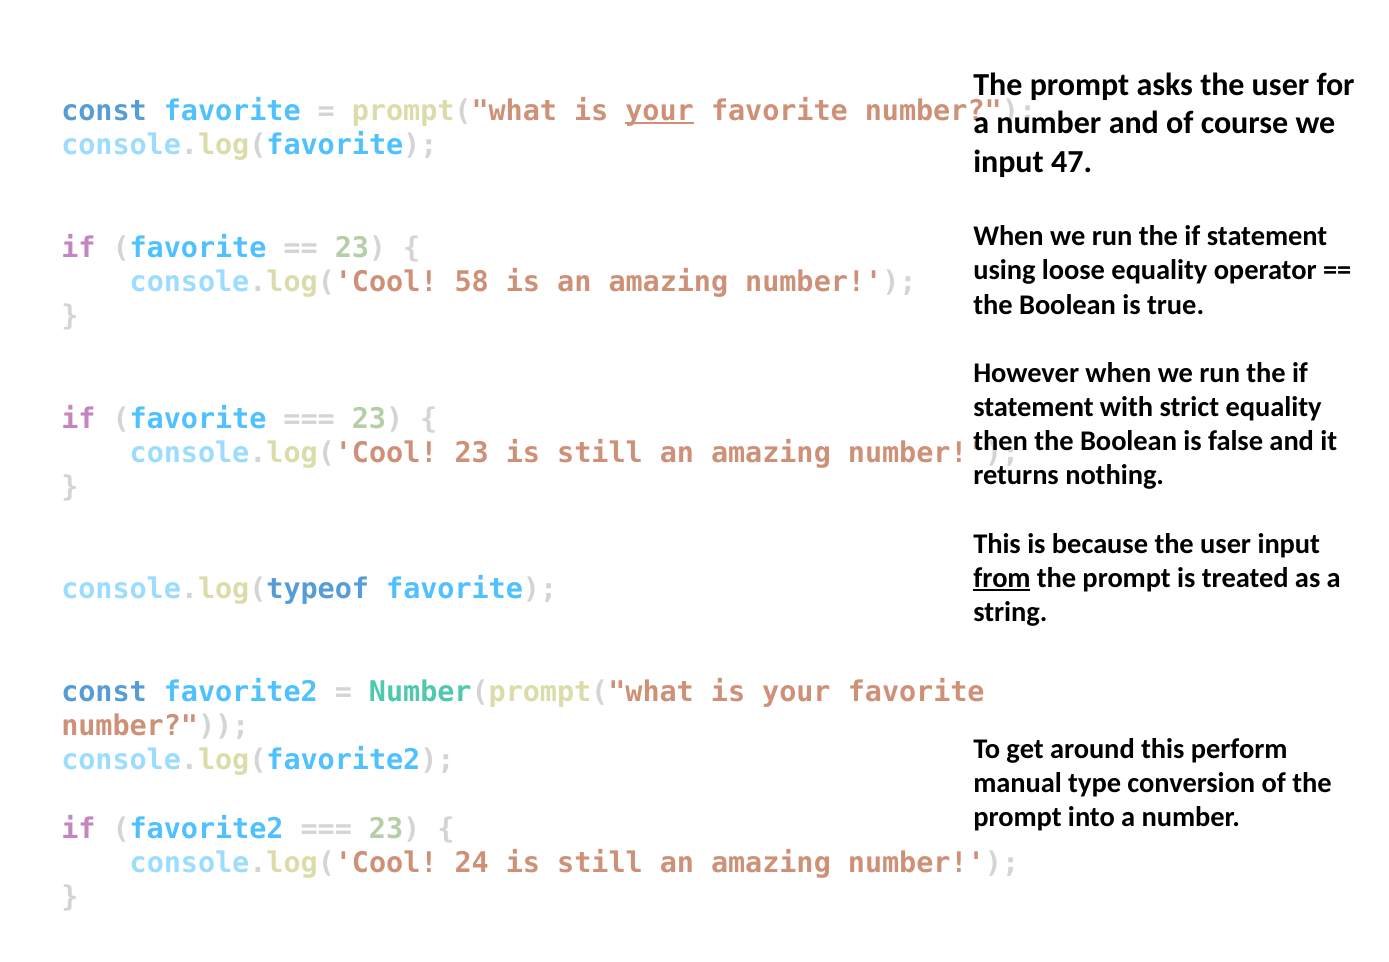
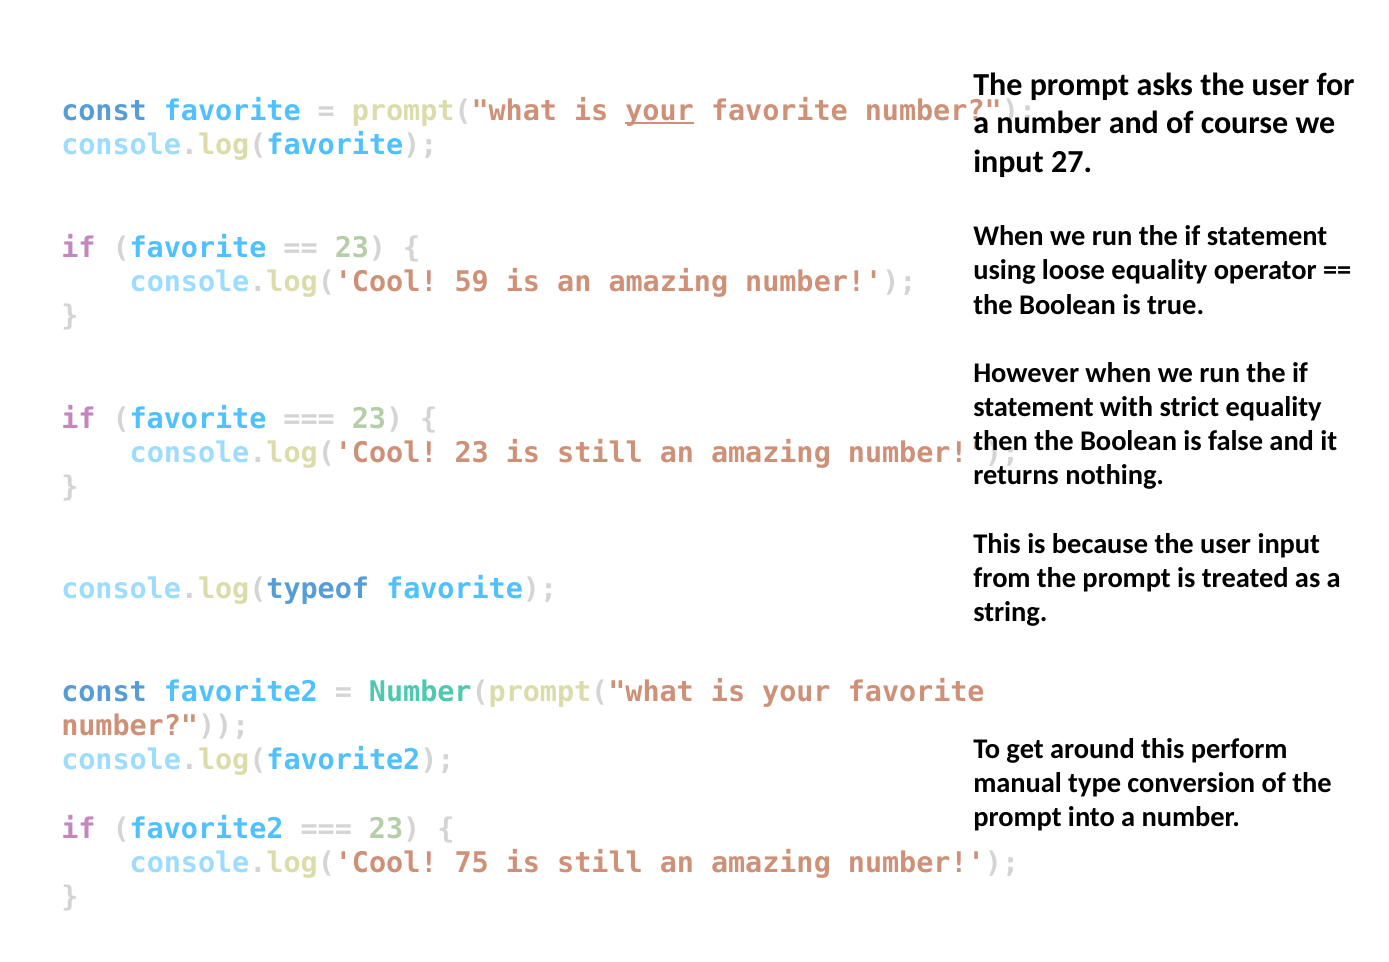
47: 47 -> 27 (1072, 162)
58: 58 -> 59 (472, 282)
from underline: present -> none (1002, 578)
24: 24 -> 75 (472, 863)
